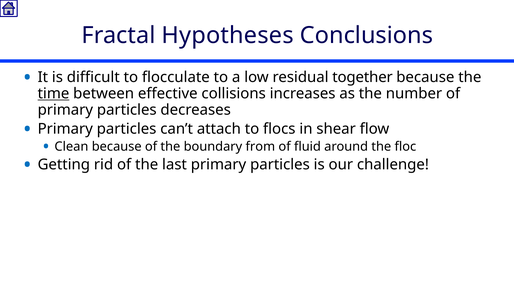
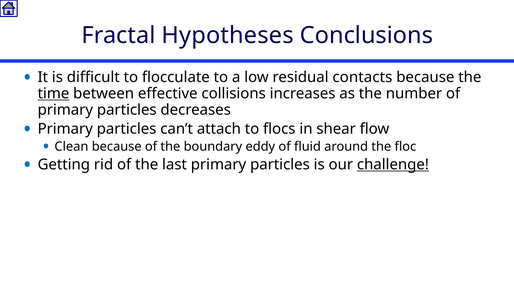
together: together -> contacts (362, 77)
from: from -> eddy (260, 147)
challenge underline: none -> present (393, 165)
